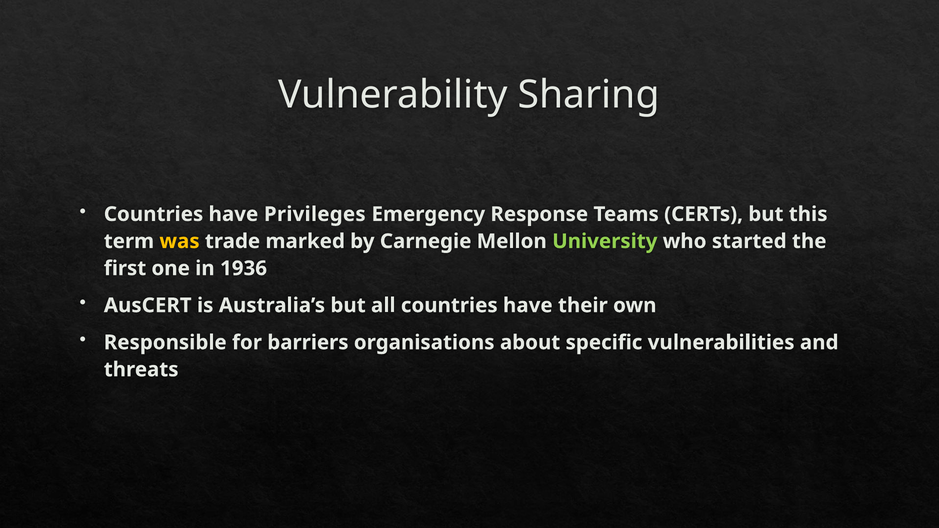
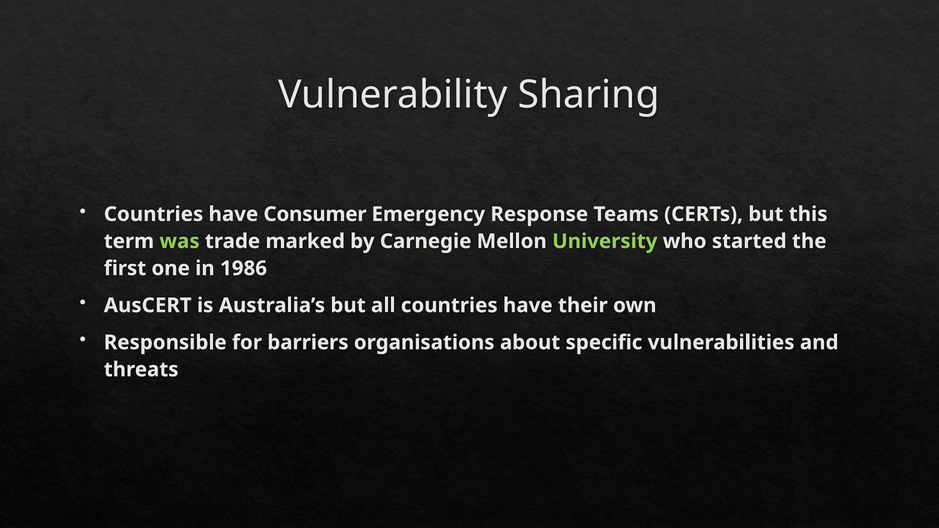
Privileges: Privileges -> Consumer (315, 214)
was colour: yellow -> light green (180, 241)
1936: 1936 -> 1986 (244, 268)
